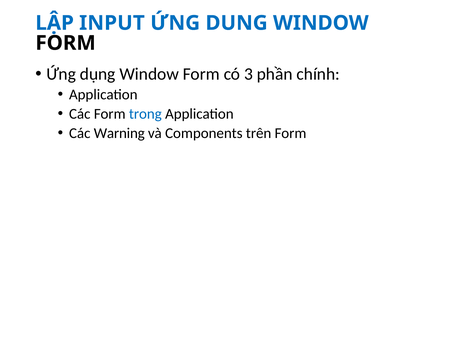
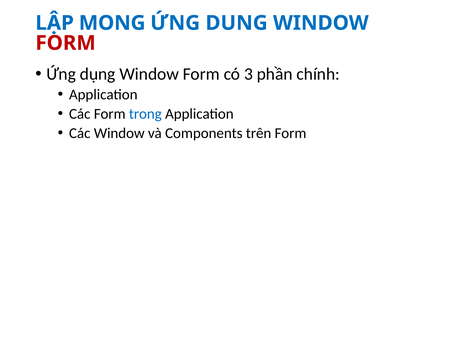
INPUT: INPUT -> MONG (112, 23)
FORM colour: black -> red (66, 43)
Các Warning: Warning -> Window (119, 133)
